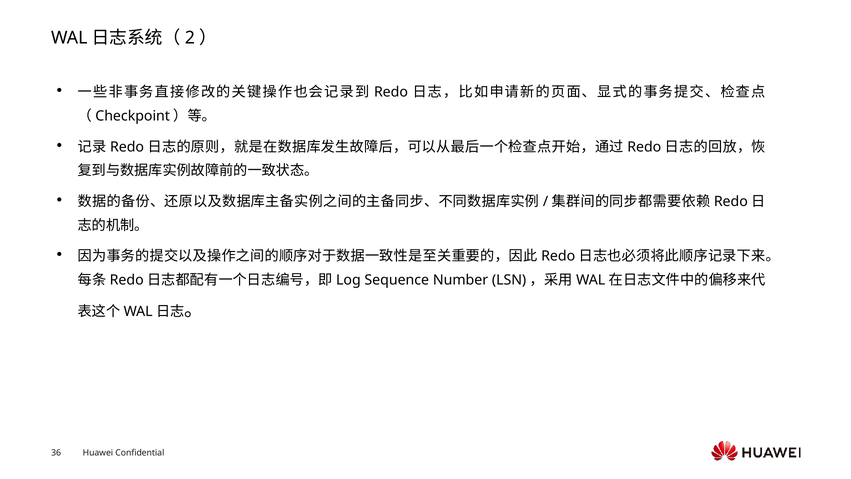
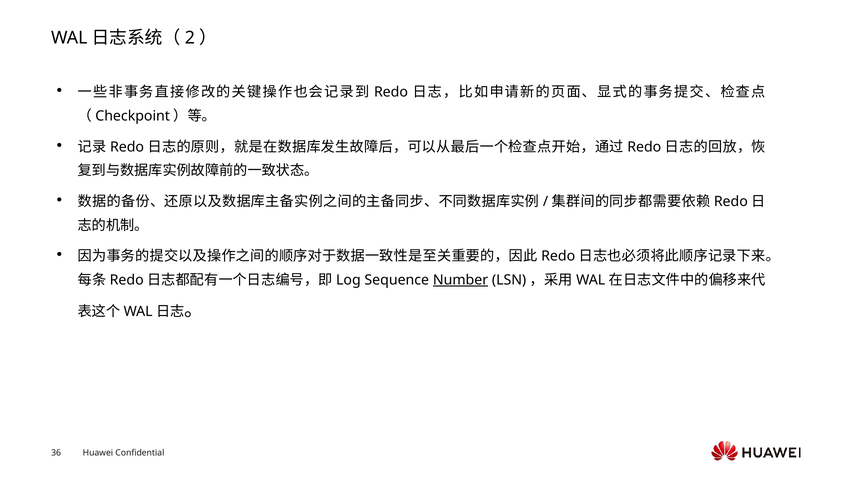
Number underline: none -> present (461, 280)
